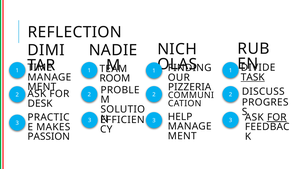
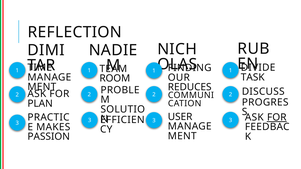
TASK underline: present -> none (253, 77)
PIZZERIA: PIZZERIA -> REDUCES (190, 87)
DESK: DESK -> PLAN (40, 104)
HELP: HELP -> USER (180, 117)
